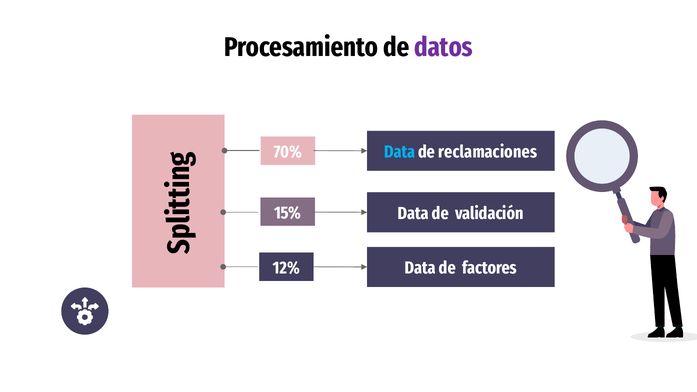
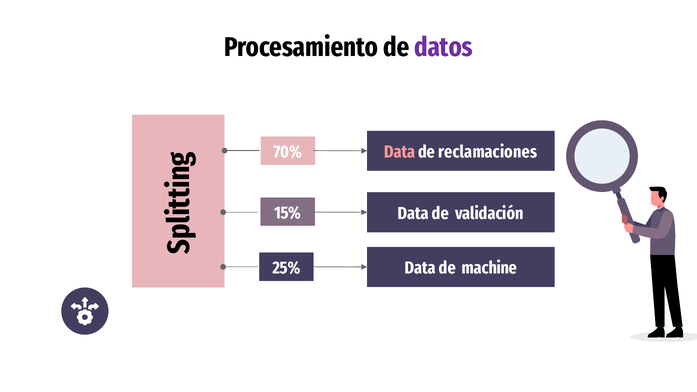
Data colour: light blue -> pink (400, 152)
12%: 12% -> 25% (286, 268)
factores: factores -> machine (490, 268)
